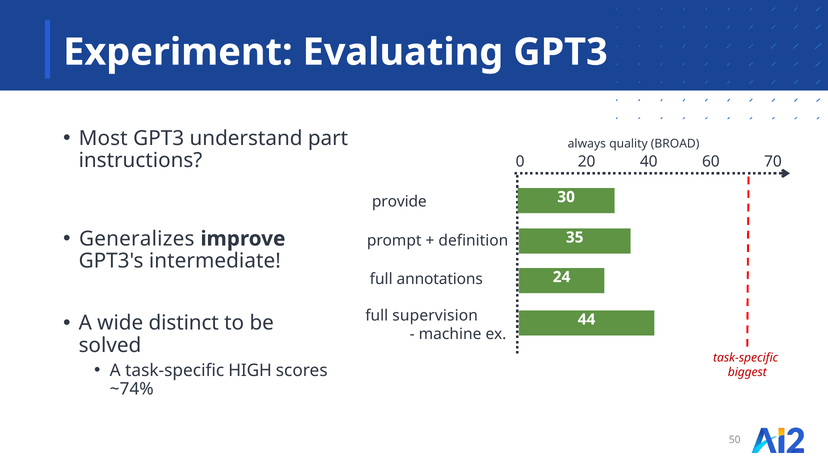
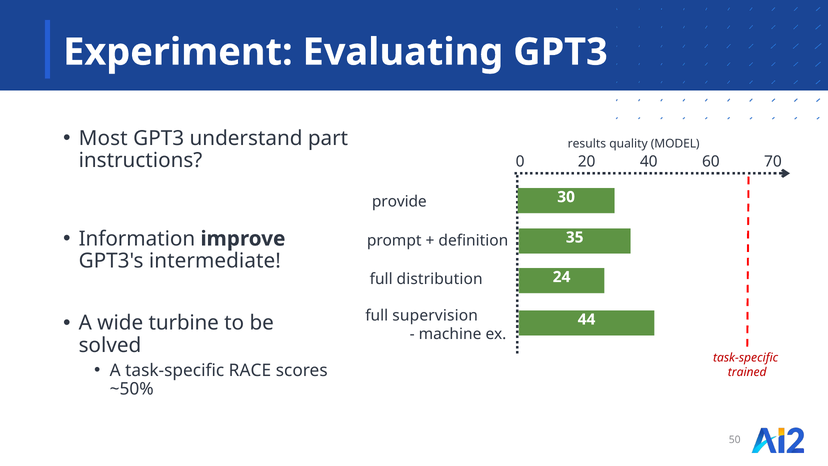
always: always -> results (587, 143)
BROAD: BROAD -> MODEL (675, 143)
Generalizes: Generalizes -> Information (137, 239)
annotations: annotations -> distribution (440, 279)
distinct: distinct -> turbine (184, 323)
HIGH: HIGH -> RACE (250, 370)
biggest: biggest -> trained (747, 372)
~74%: ~74% -> ~50% (132, 389)
